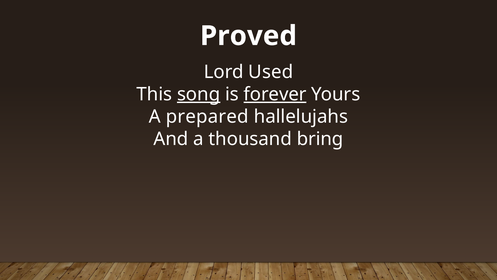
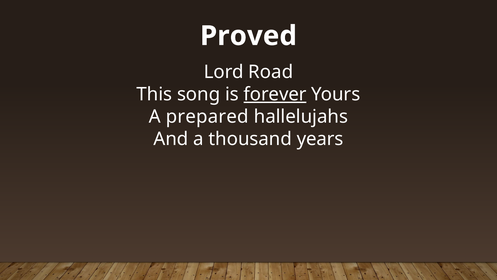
Used: Used -> Road (271, 72)
song underline: present -> none (199, 94)
bring: bring -> years (320, 139)
